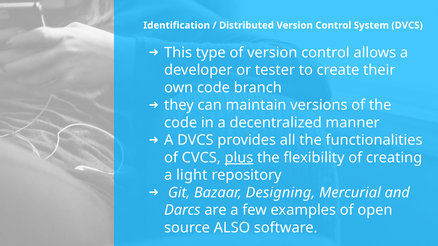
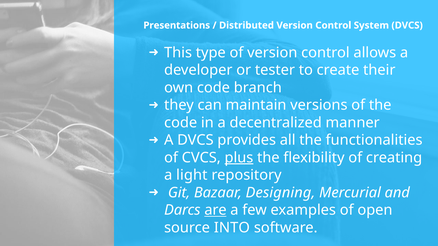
Identification: Identification -> Presentations (177, 25)
are underline: none -> present (215, 210)
ALSO: ALSO -> INTO (232, 228)
